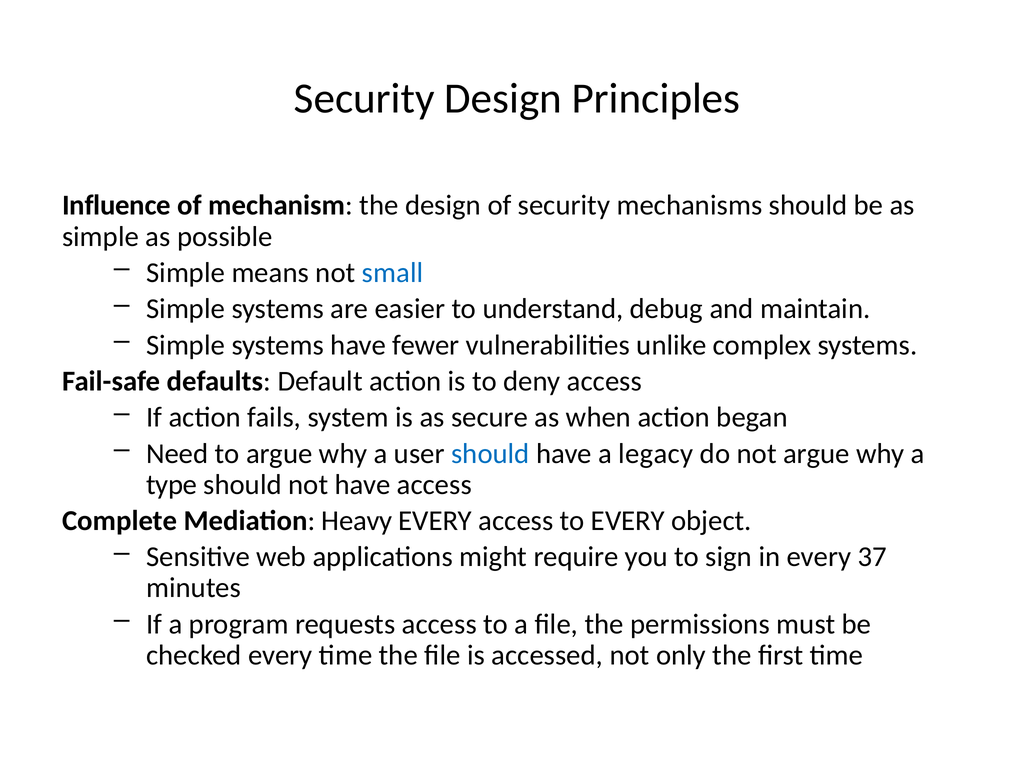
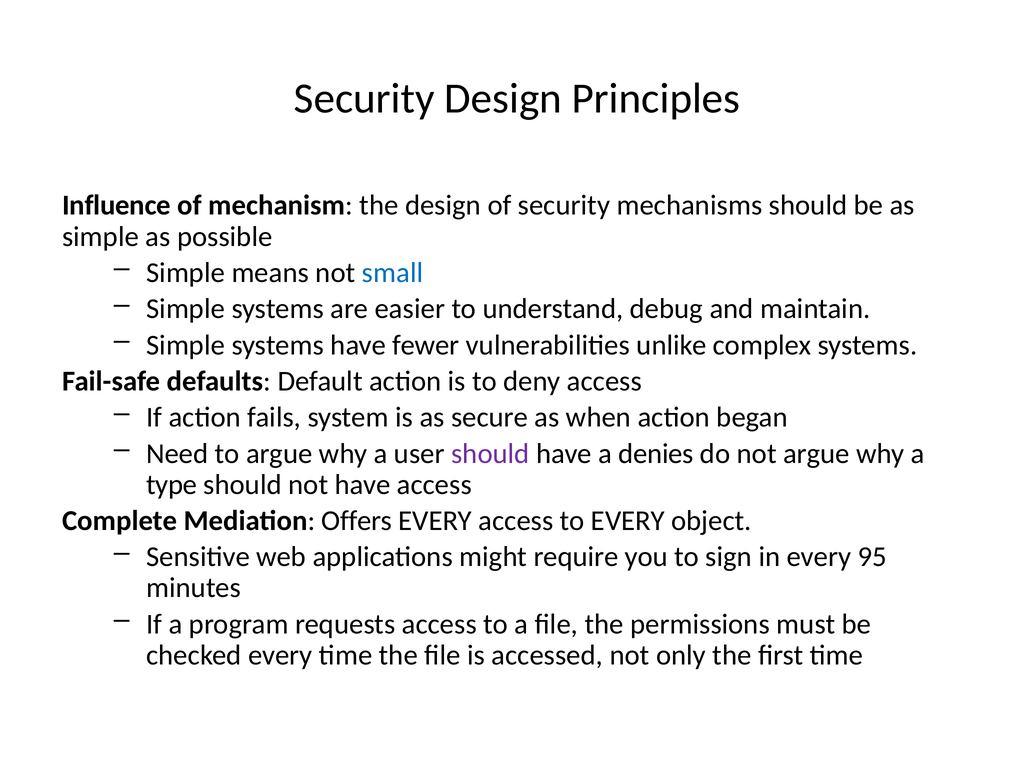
should colour: blue -> purple (490, 454)
legacy: legacy -> denies (656, 454)
Heavy: Heavy -> Offers (357, 521)
37: 37 -> 95 (872, 557)
